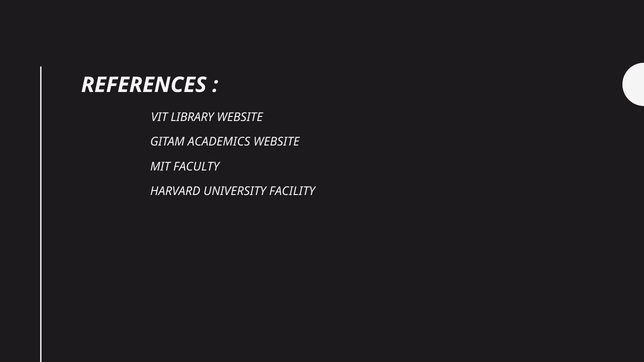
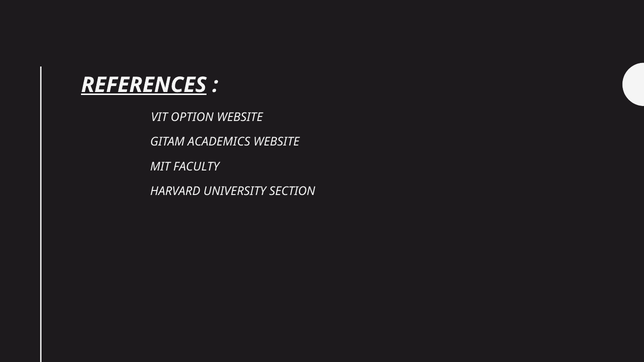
REFERENCES underline: none -> present (144, 85)
LIBRARY: LIBRARY -> OPTION (192, 117)
FACILITY: FACILITY -> SECTION (292, 191)
